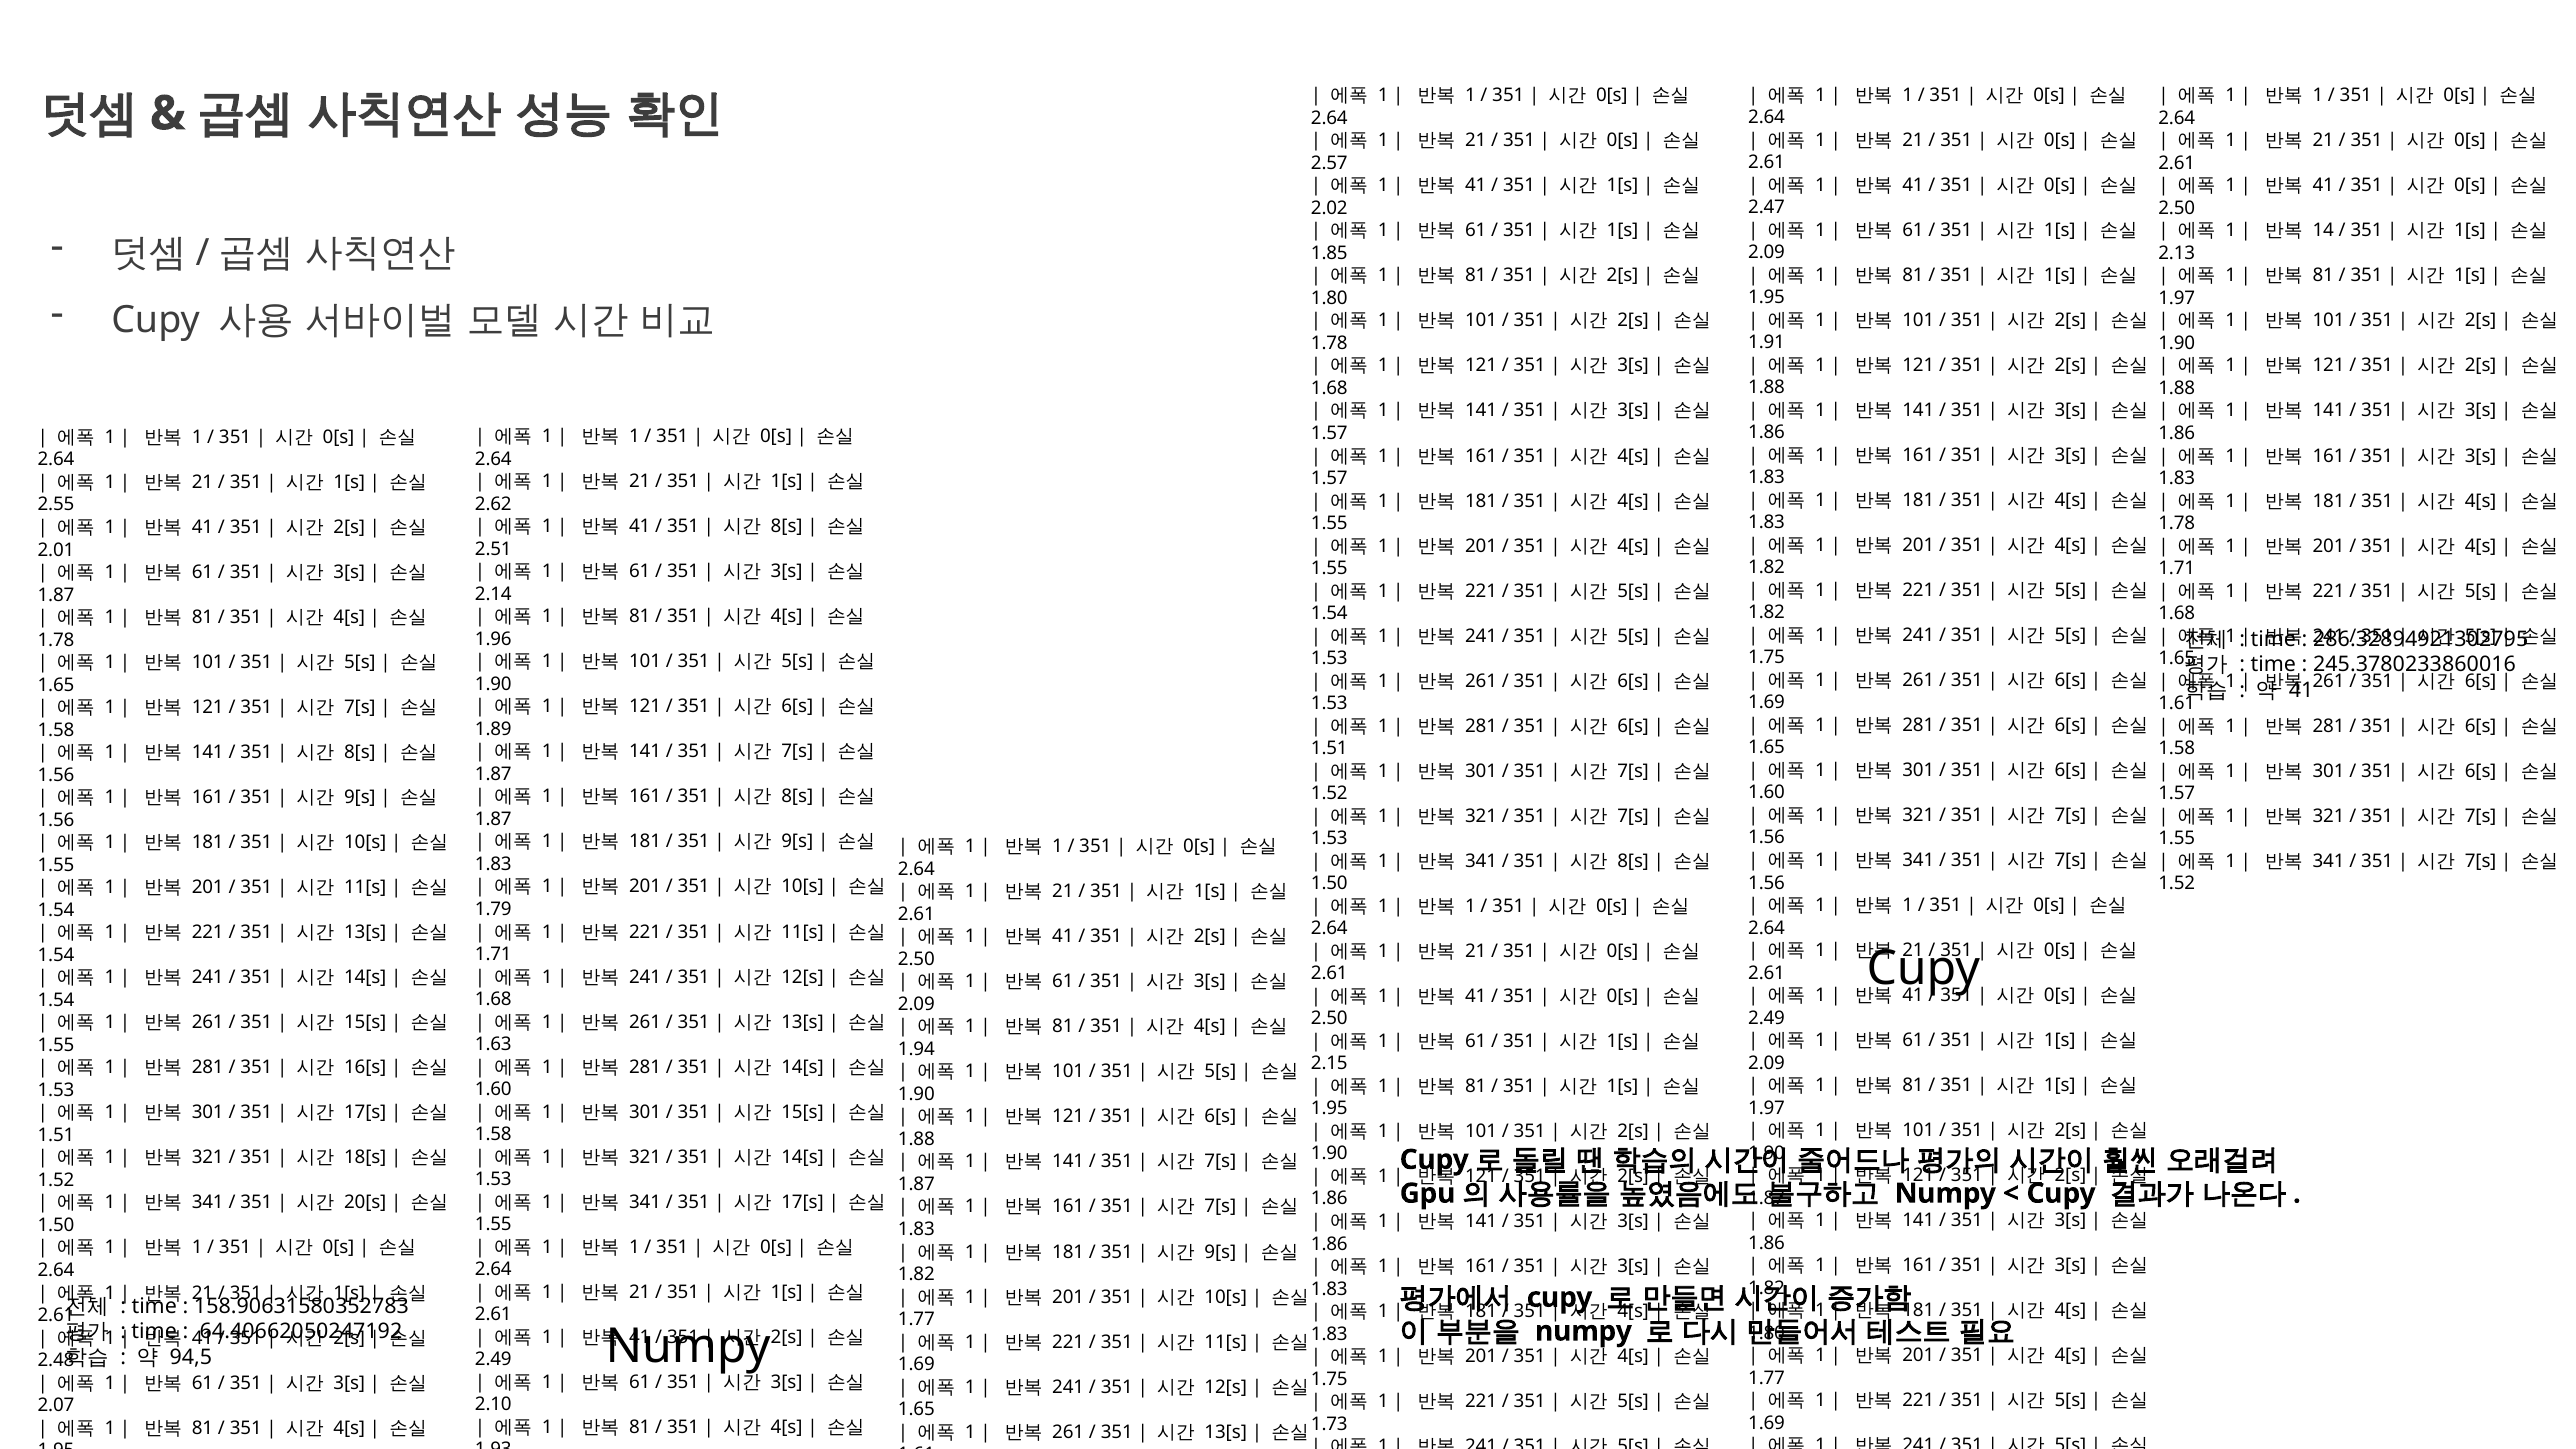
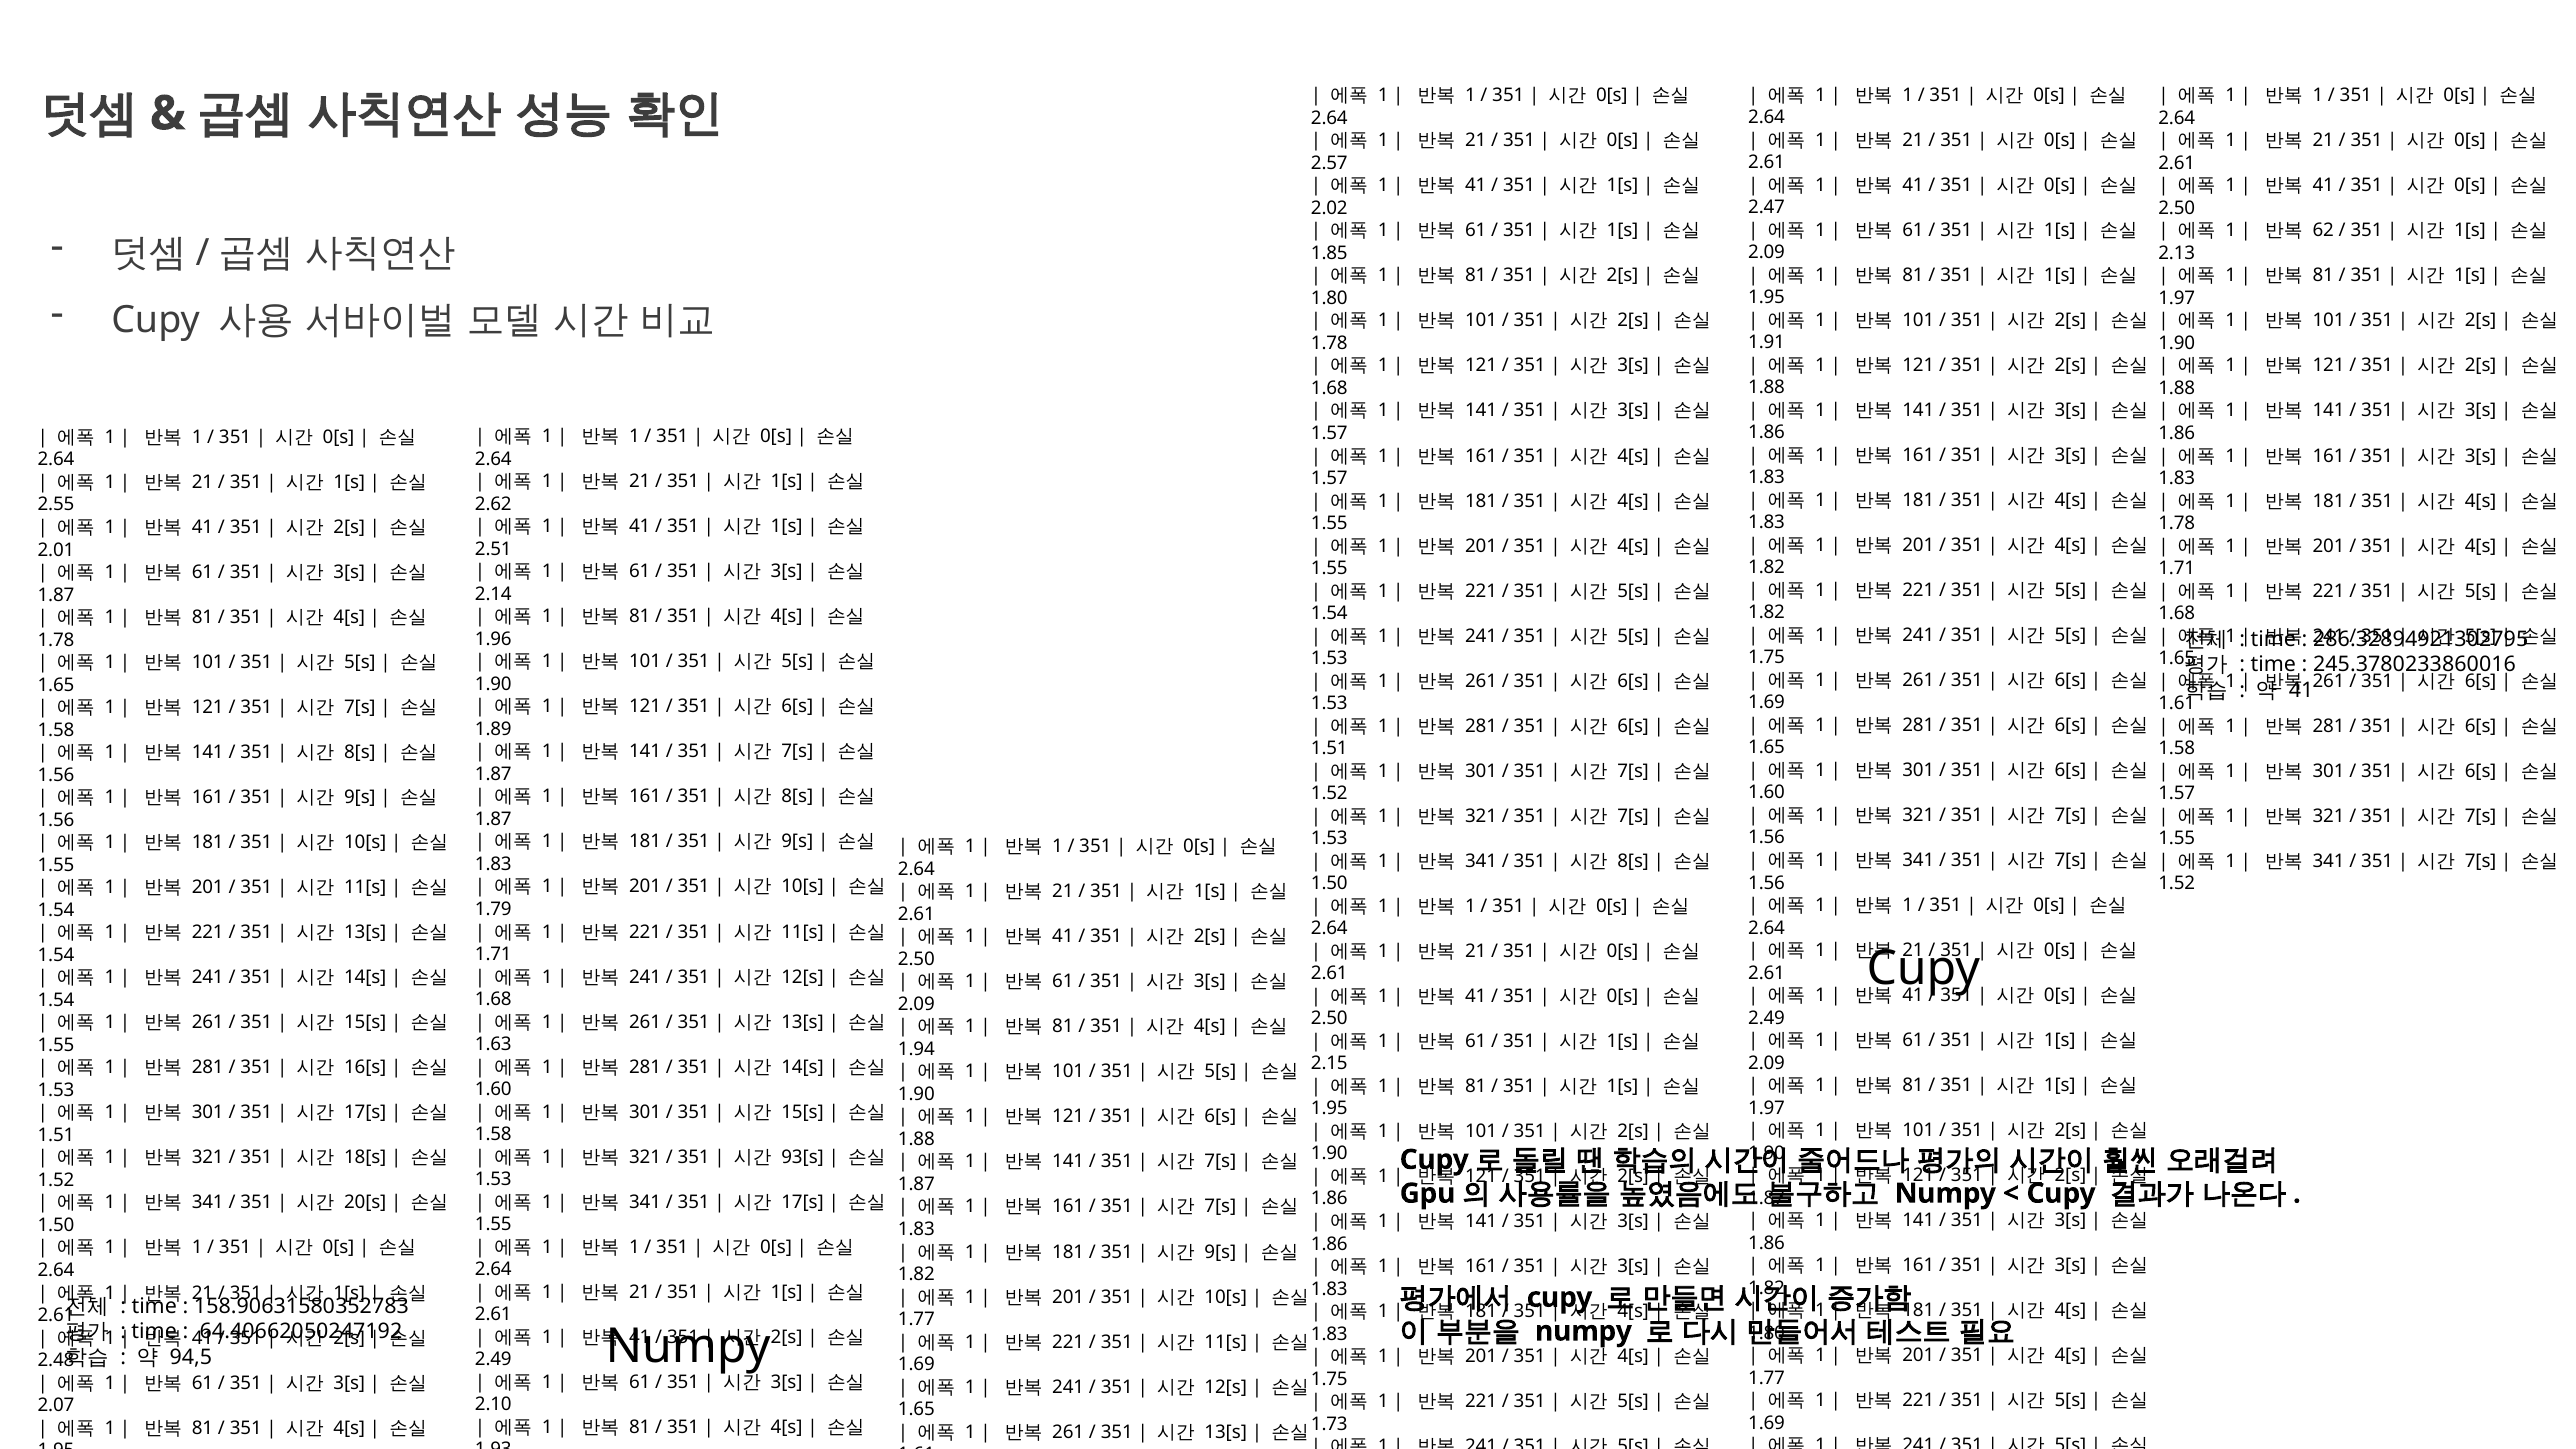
14: 14 -> 62 (2323, 231)
8[s: 8[s -> 1[s (787, 527)
14[s: 14[s -> 93[s (803, 1157)
